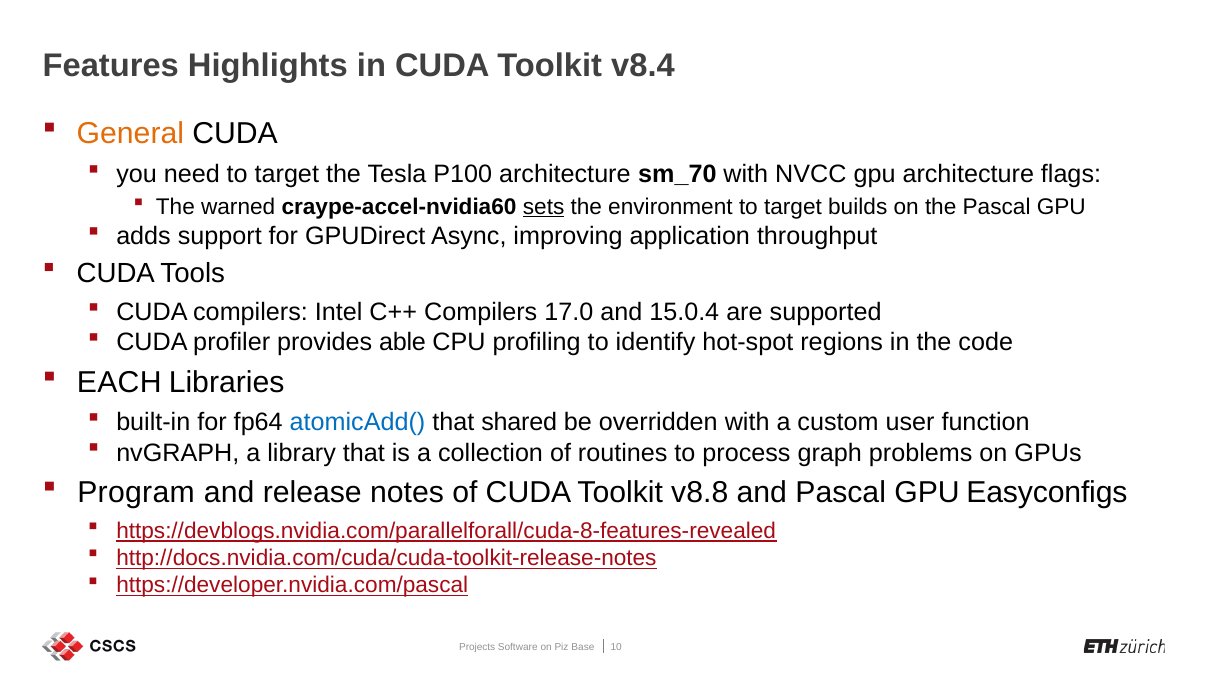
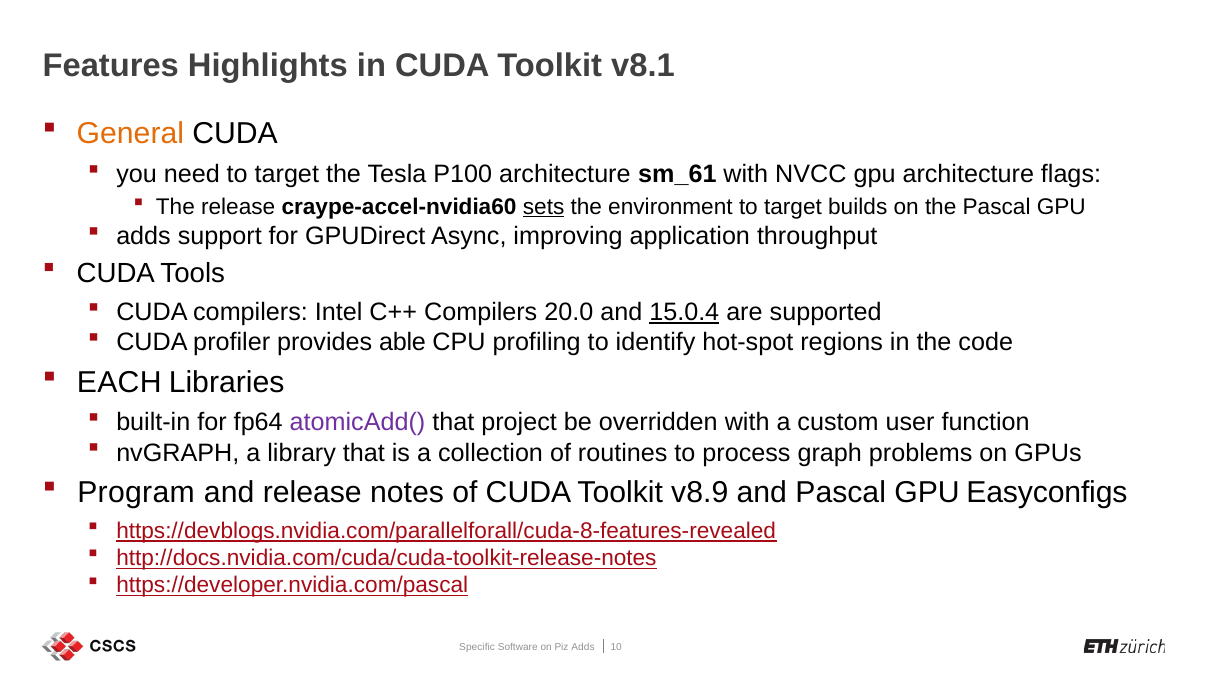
v8.4: v8.4 -> v8.1 (643, 65)
sm_70: sm_70 -> sm_61 (677, 174)
The warned: warned -> release (238, 207)
17.0: 17.0 -> 20.0 (569, 312)
15.0.4 underline: none -> present (684, 312)
atomicAdd( colour: blue -> purple (358, 422)
shared: shared -> project (519, 422)
v8.8: v8.8 -> v8.9 (700, 492)
Projects: Projects -> Specific (477, 647)
Piz Base: Base -> Adds (583, 647)
